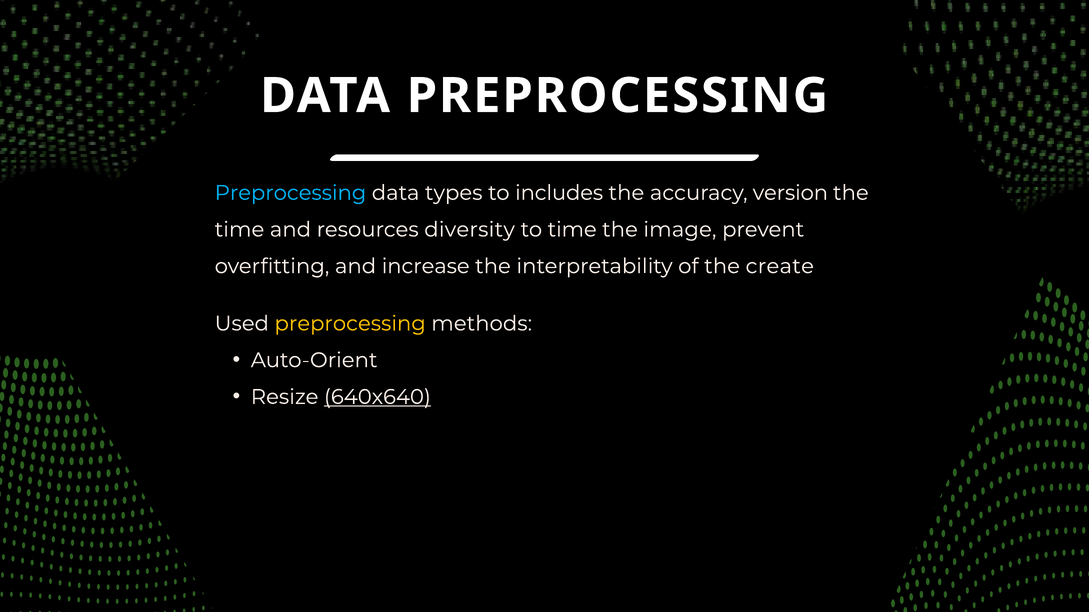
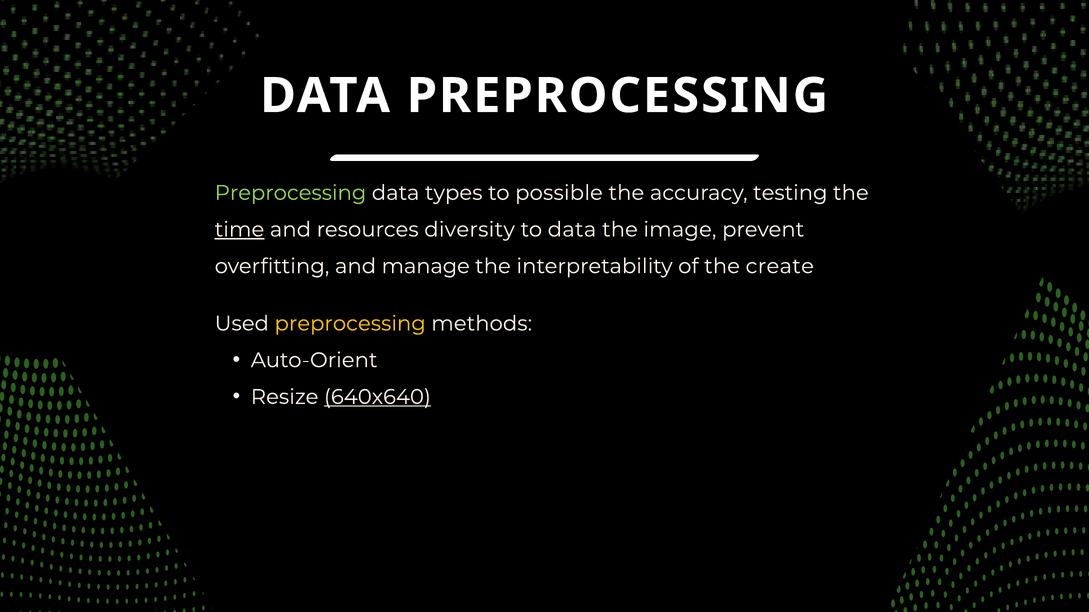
Preprocessing colour: light blue -> light green (290, 193)
includes: includes -> possible (559, 193)
version: version -> testing (790, 193)
time underline: none -> present (239, 230)
to time: time -> data (572, 230)
increase: increase -> manage (426, 266)
